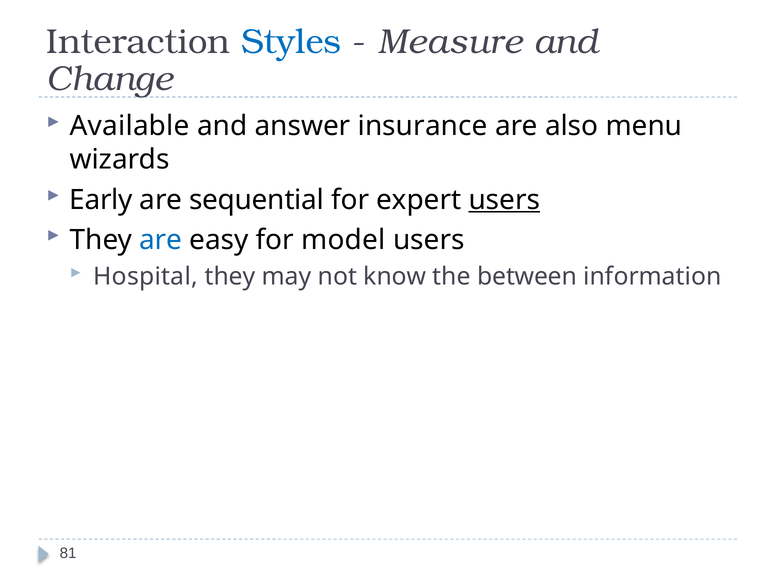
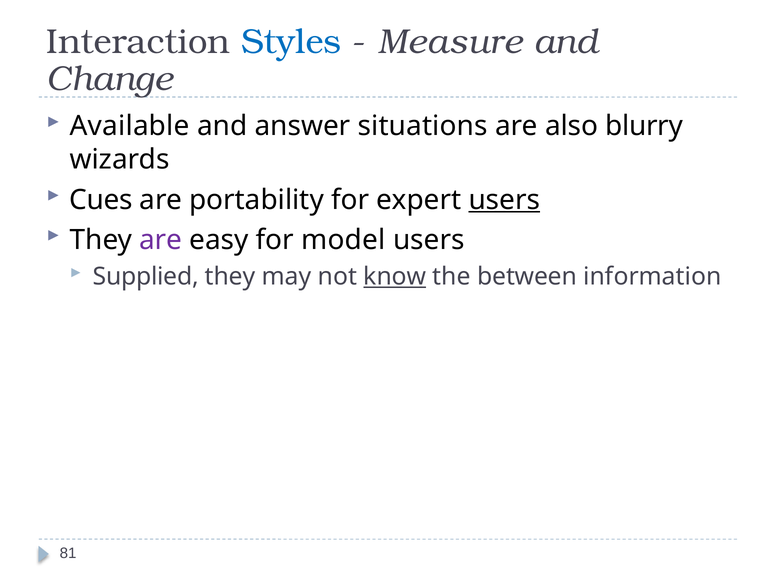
insurance: insurance -> situations (423, 126)
menu: menu -> blurry (644, 126)
Early: Early -> Cues (101, 200)
sequential: sequential -> portability (257, 200)
are colour: blue -> purple (161, 240)
Hospital: Hospital -> Supplied (146, 277)
know underline: none -> present (395, 277)
